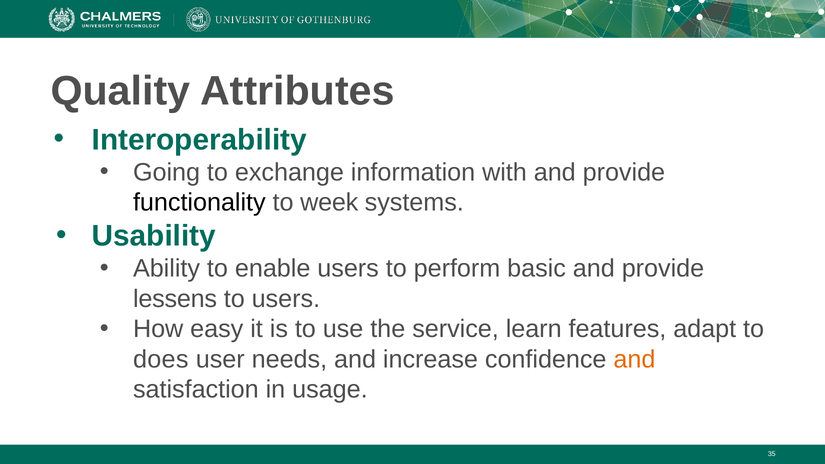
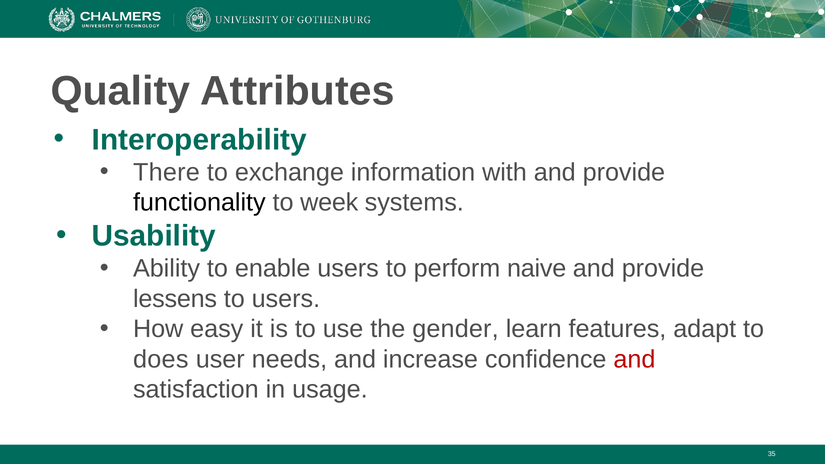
Going: Going -> There (166, 172)
basic: basic -> naive (537, 269)
service: service -> gender (455, 329)
and colour: orange -> red (634, 359)
